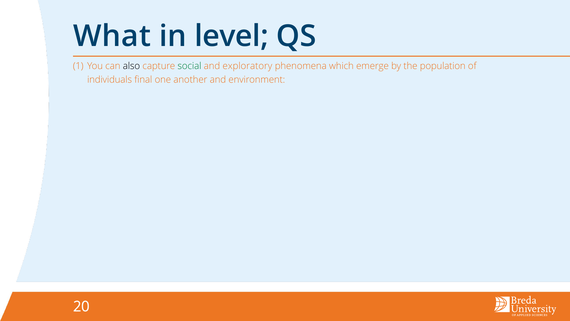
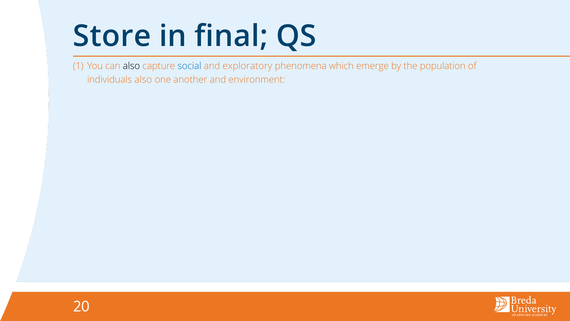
What: What -> Store (112, 36)
level: level -> final (231, 36)
social colour: green -> blue (189, 66)
individuals final: final -> also (143, 80)
